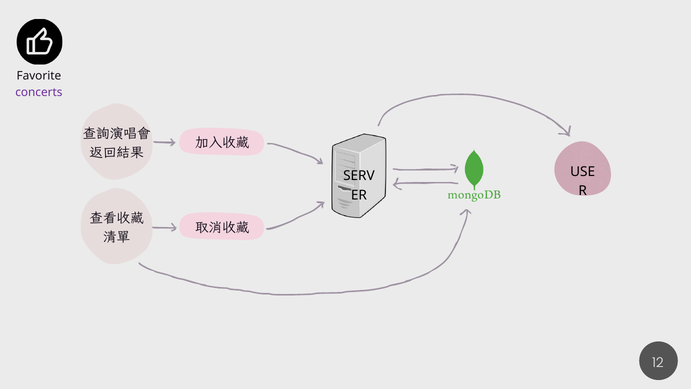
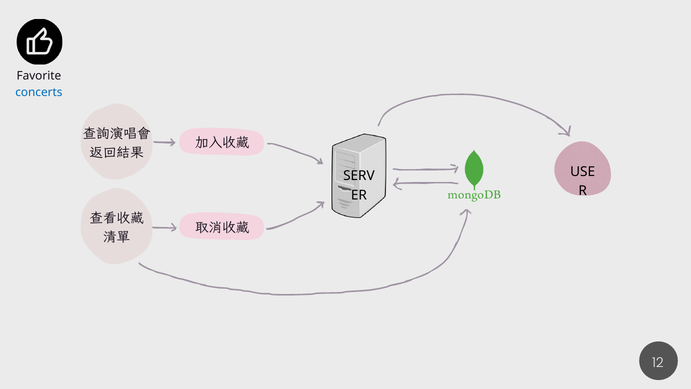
concerts colour: purple -> blue (39, 92)
